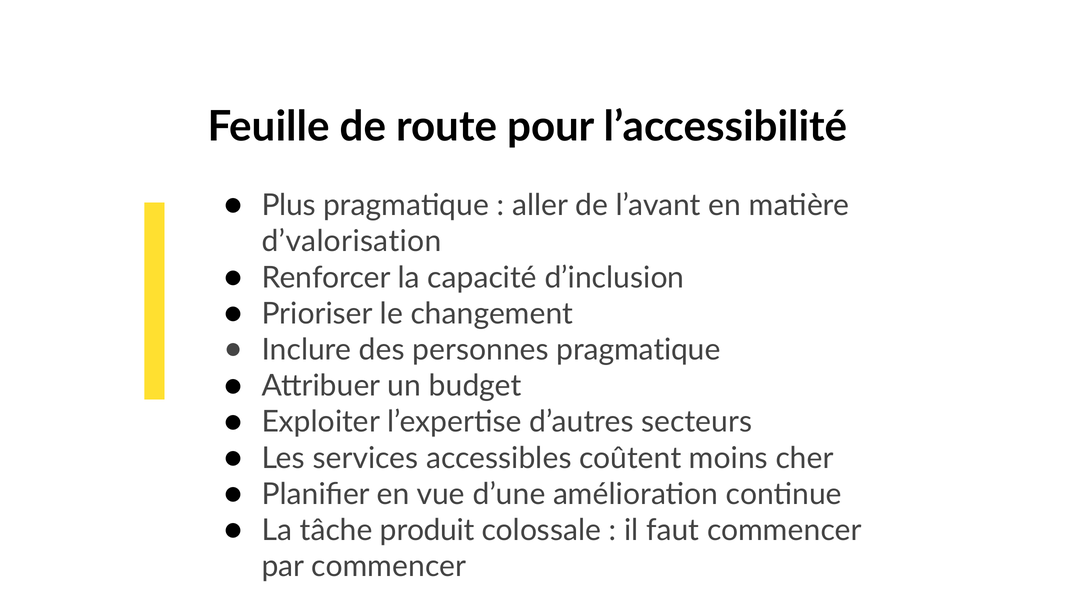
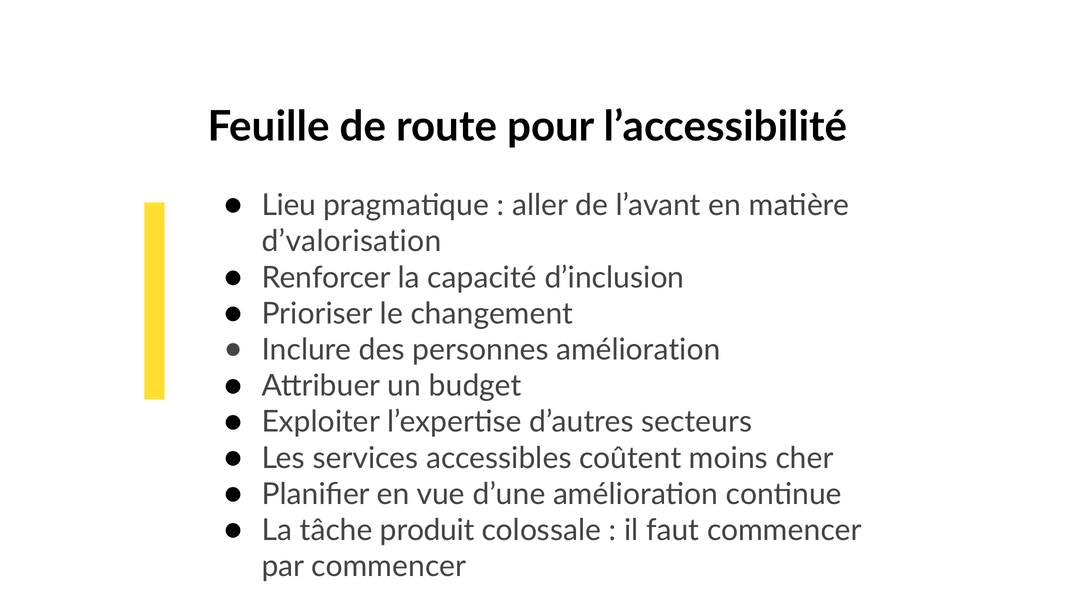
Plus: Plus -> Lieu (289, 205)
personnes pragmatique: pragmatique -> amélioration (638, 350)
